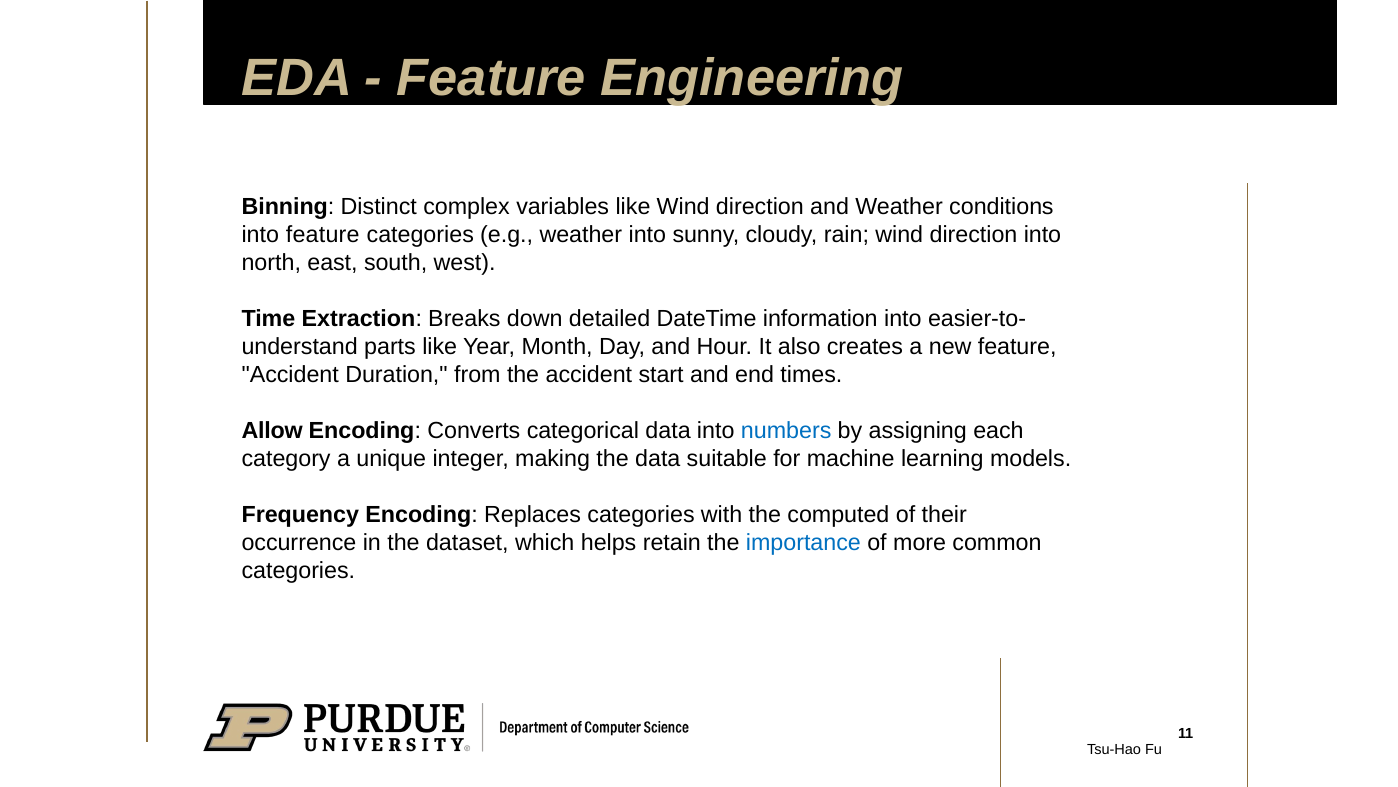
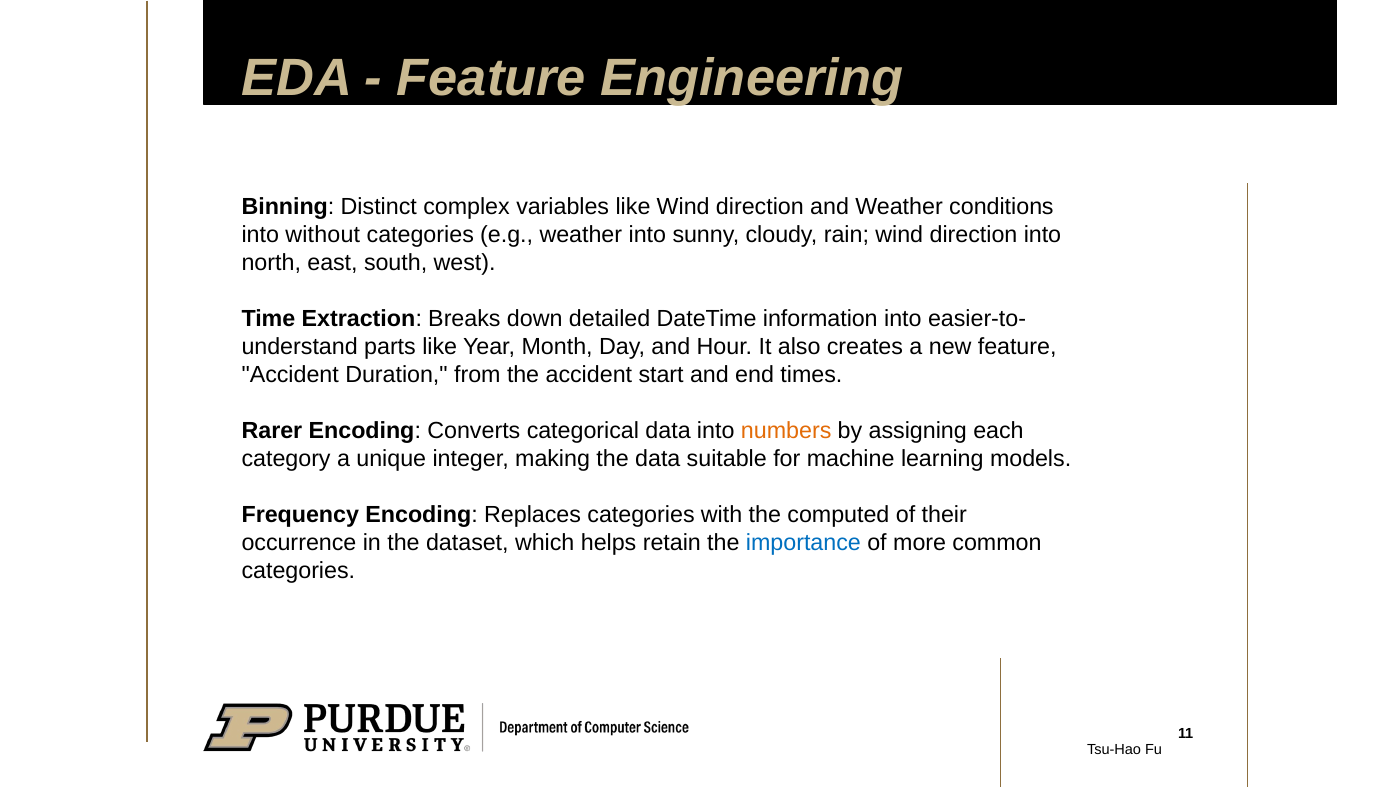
into feature: feature -> without (323, 235)
Allow: Allow -> Rarer (272, 431)
numbers colour: blue -> orange (786, 431)
